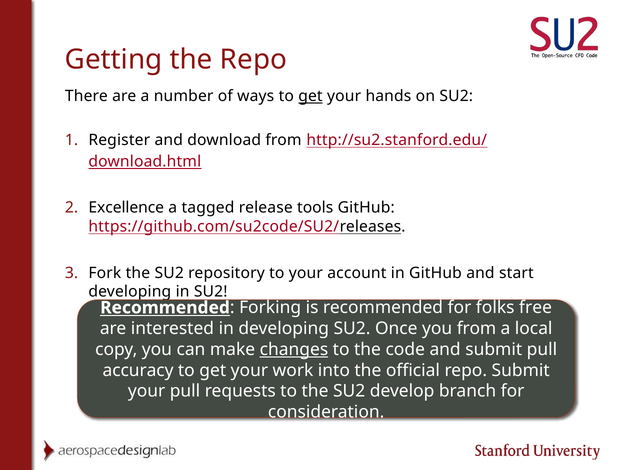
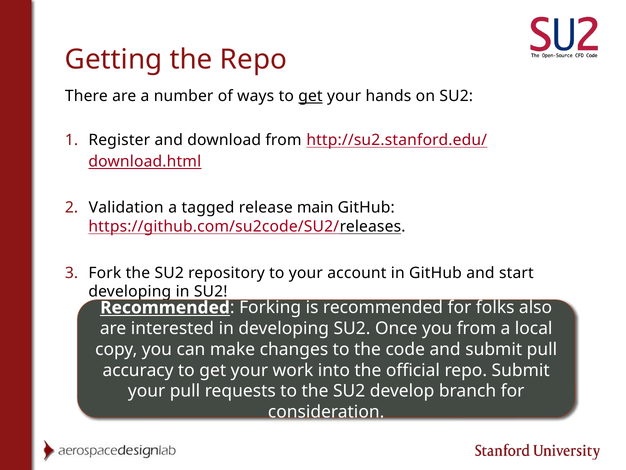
Excellence: Excellence -> Validation (126, 208)
tools: tools -> main (315, 208)
free: free -> also (536, 307)
changes underline: present -> none (294, 349)
